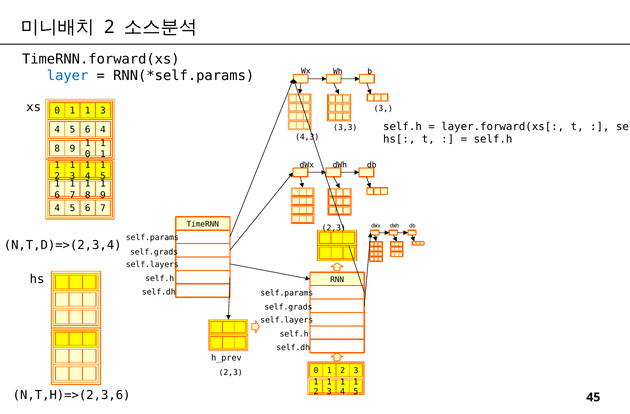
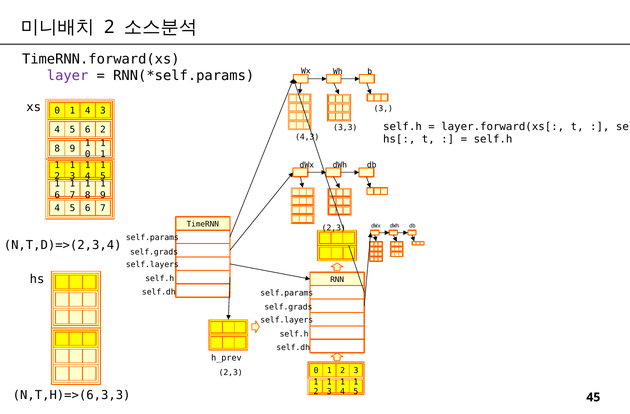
layer colour: blue -> purple (68, 76)
1: 1 -> 4 (88, 111)
6 4: 4 -> 2 (103, 130)
N,T,H)=>(2,3,6: N,T,H)=>(2,3,6 -> N,T,H)=>(6,3,3 (72, 395)
